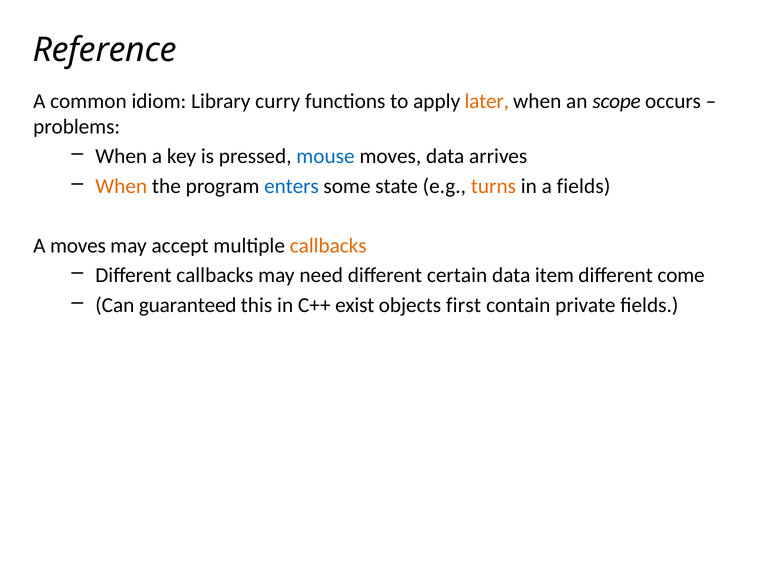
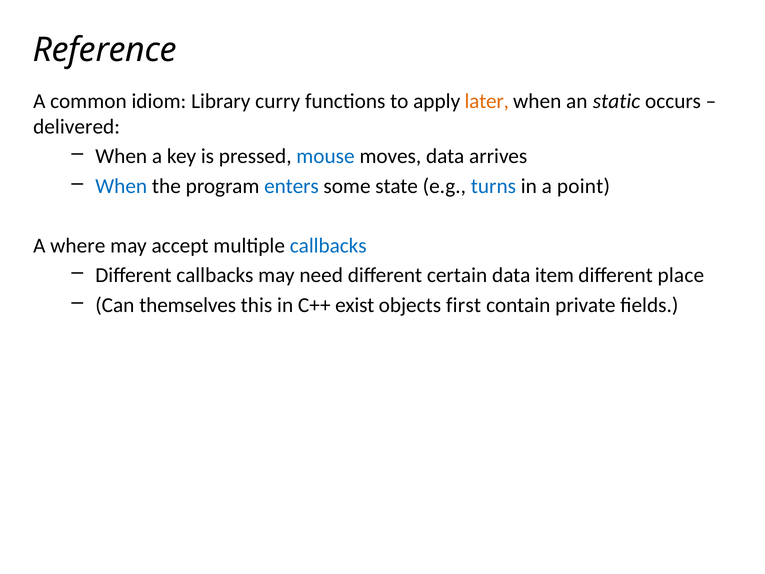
scope: scope -> static (616, 101)
problems: problems -> delivered (77, 126)
When colour: orange -> blue (121, 186)
turns colour: orange -> blue (493, 186)
a fields: fields -> point (583, 186)
A moves: moves -> where (78, 245)
callbacks colour: orange -> blue (328, 245)
come: come -> place (681, 275)
guaranteed: guaranteed -> themselves (188, 305)
